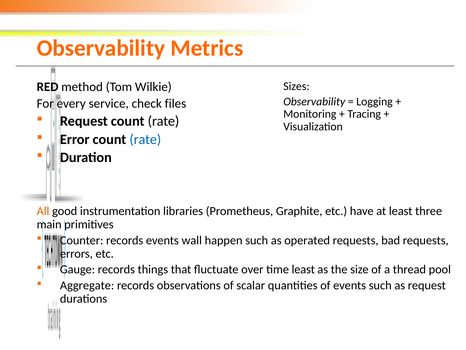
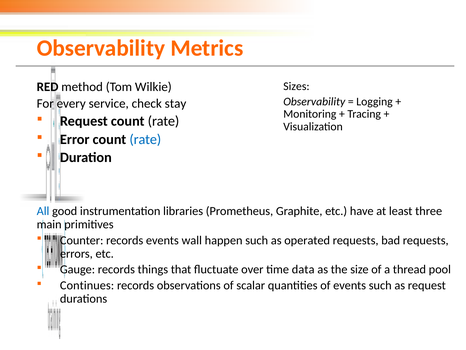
files: files -> stay (176, 103)
All colour: orange -> blue (43, 211)
time least: least -> data (303, 269)
Aggregate: Aggregate -> Continues (87, 285)
